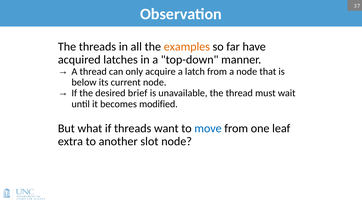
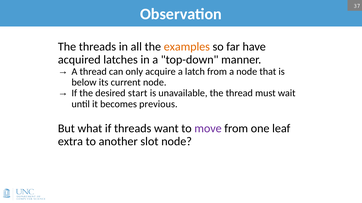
brief: brief -> start (138, 93)
modified: modified -> previous (158, 104)
move colour: blue -> purple (208, 129)
